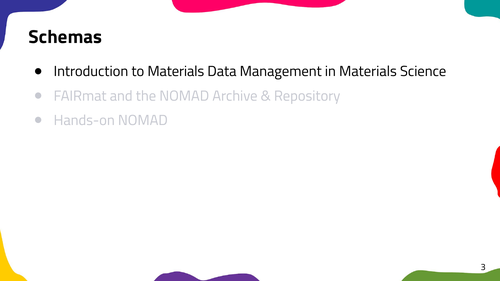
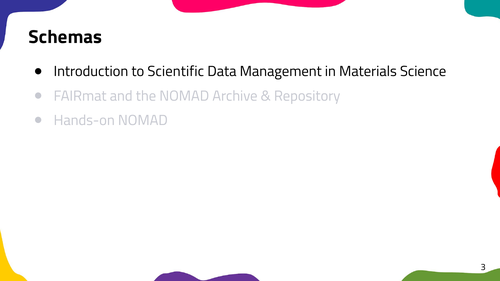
to Materials: Materials -> Scientific (176, 72)
